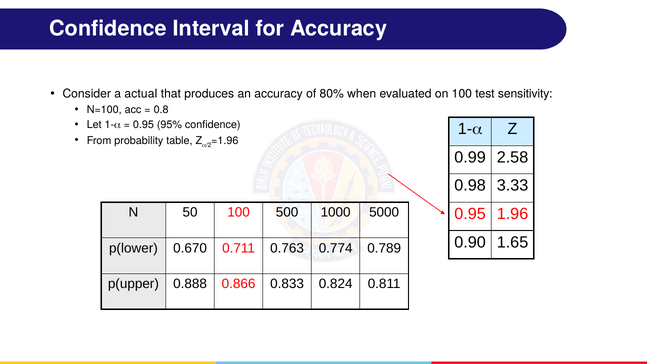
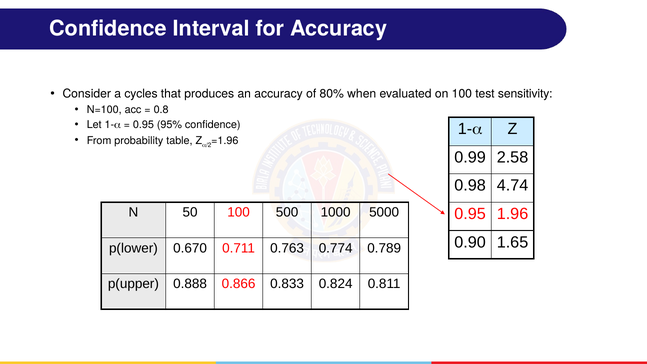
actual: actual -> cycles (141, 94)
3.33: 3.33 -> 4.74 (513, 186)
